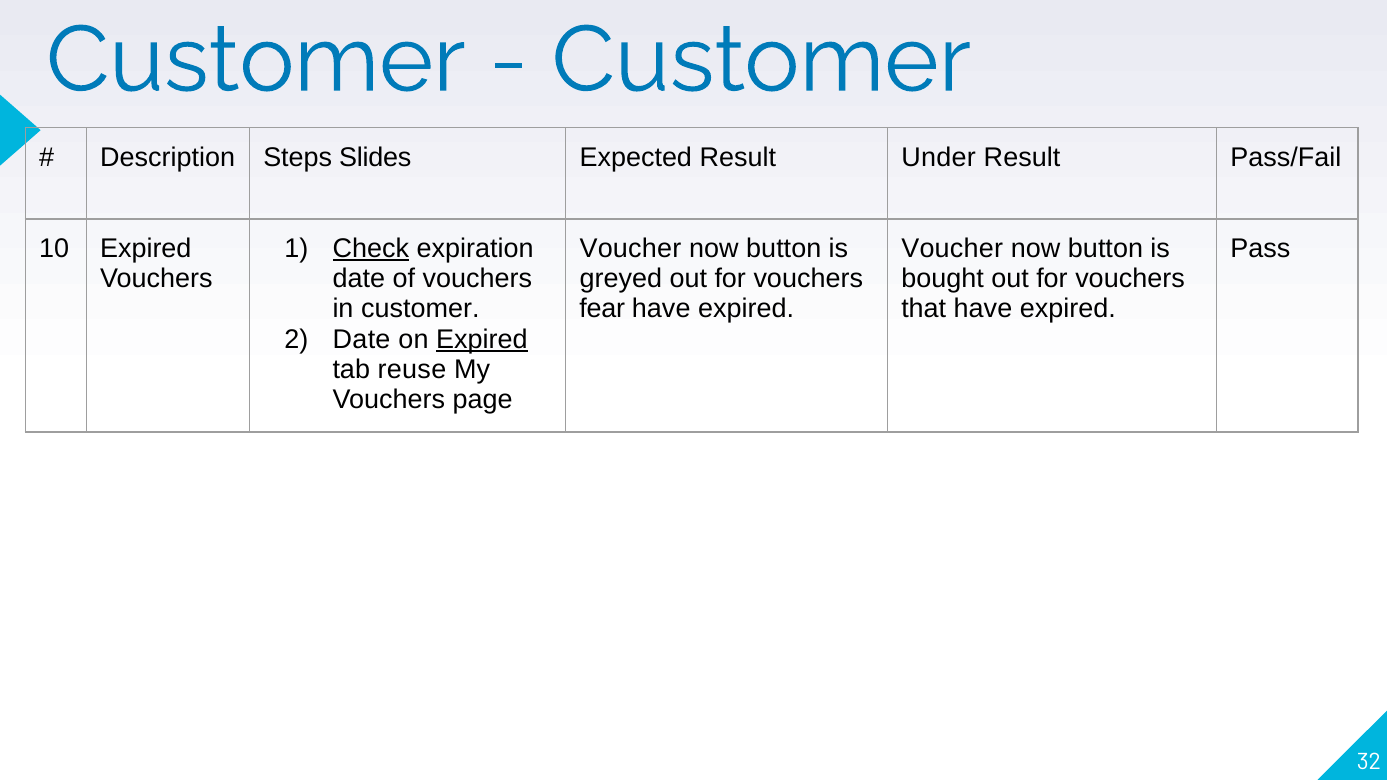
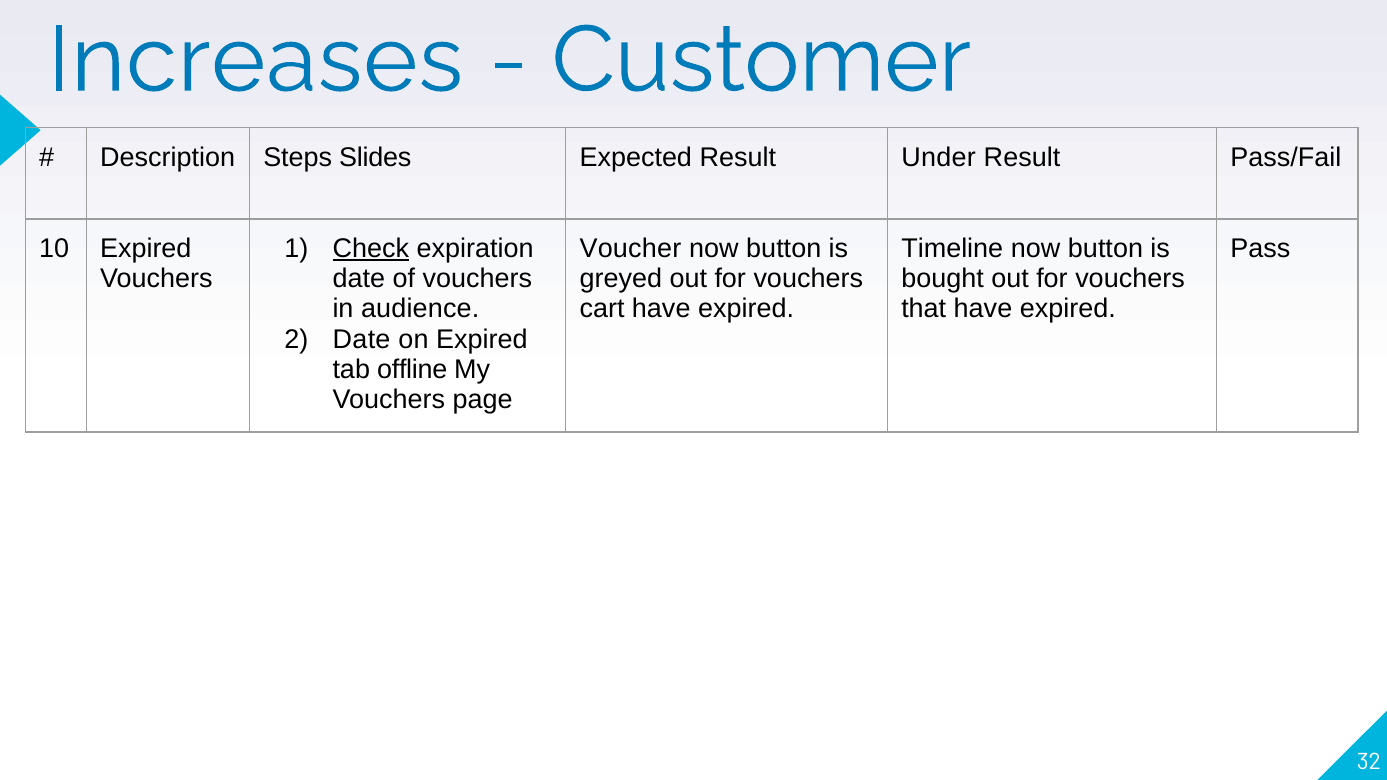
Customer: Customer -> Increases (255, 60)
Voucher: Voucher -> Timeline (952, 249)
in customer: customer -> audience (420, 309)
fear: fear -> cart (602, 309)
Expired underline: present -> none (482, 339)
reuse: reuse -> offline (412, 370)
